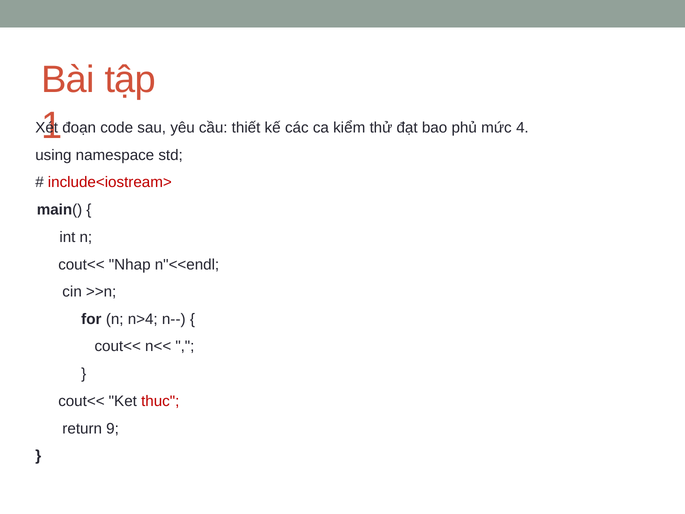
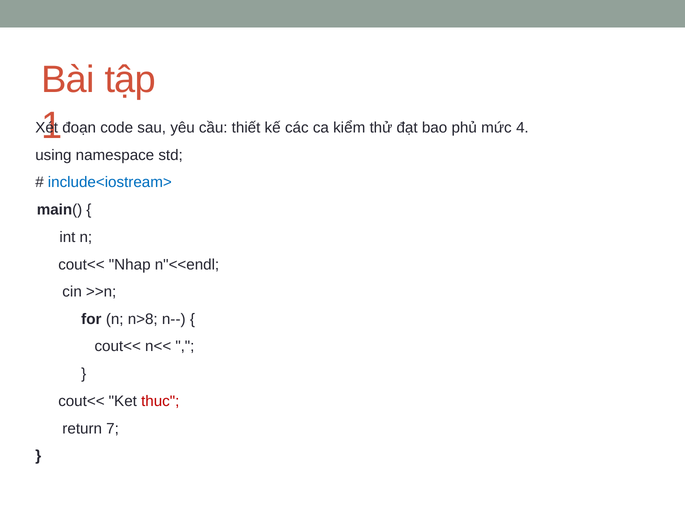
include<iostream> colour: red -> blue (110, 182)
n>4: n>4 -> n>8 (143, 319)
9: 9 -> 7 (113, 428)
